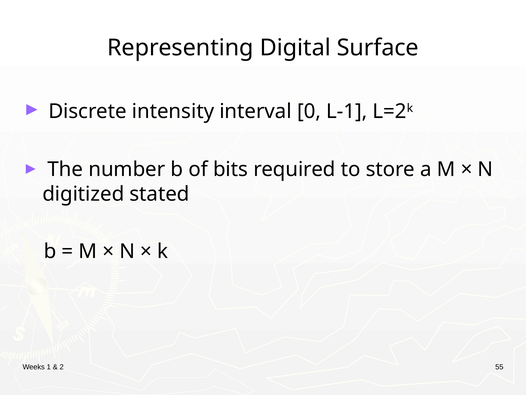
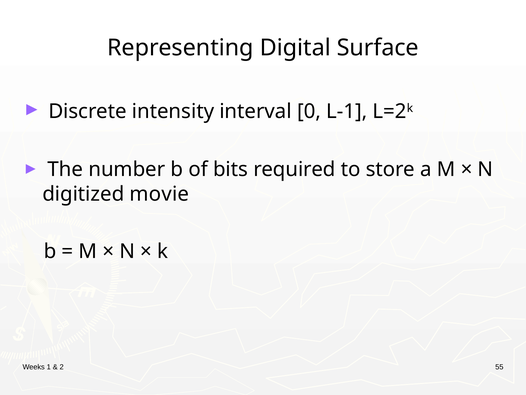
stated: stated -> movie (159, 194)
